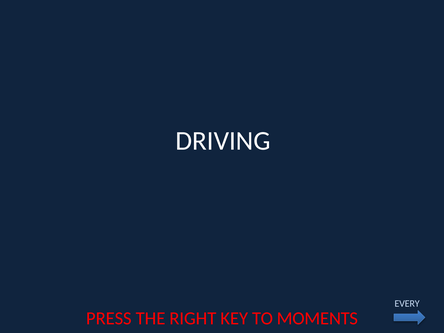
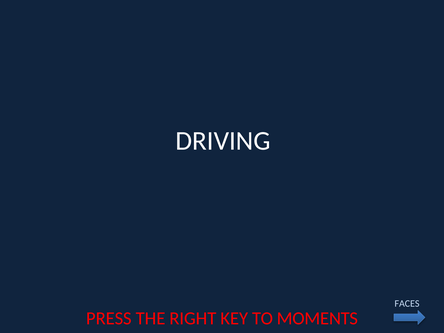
EVERY: EVERY -> FACES (407, 304)
